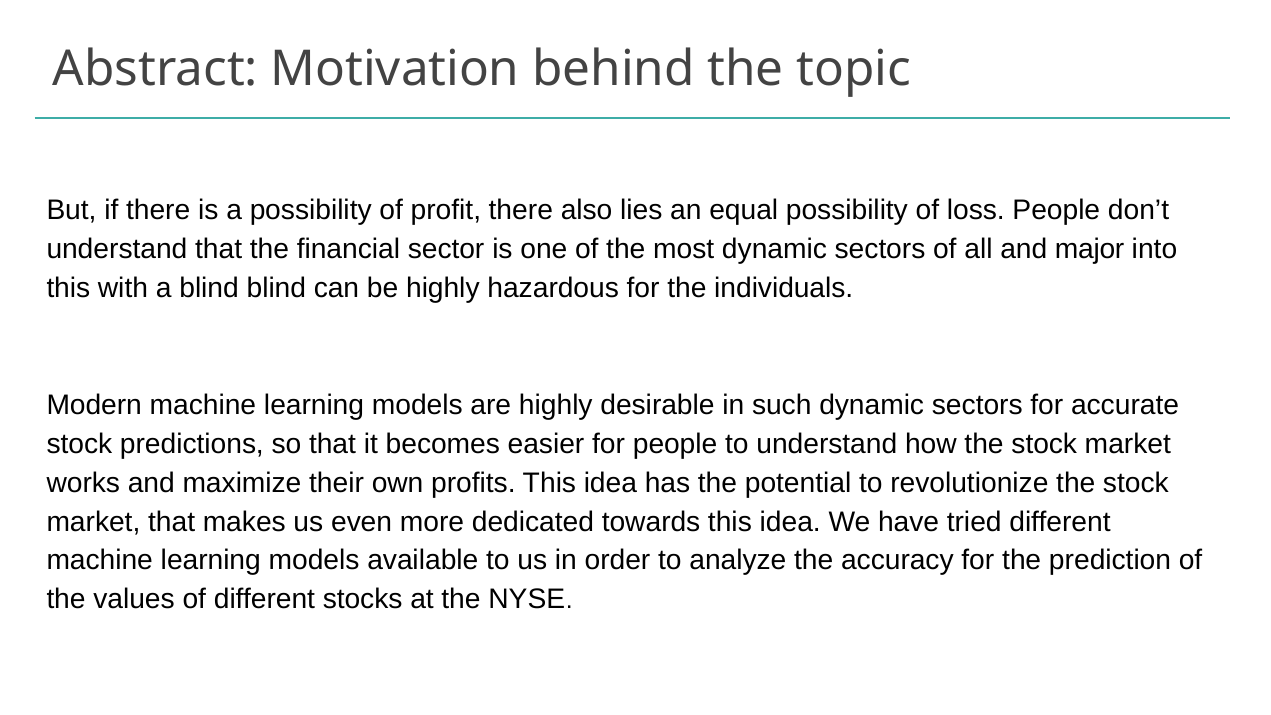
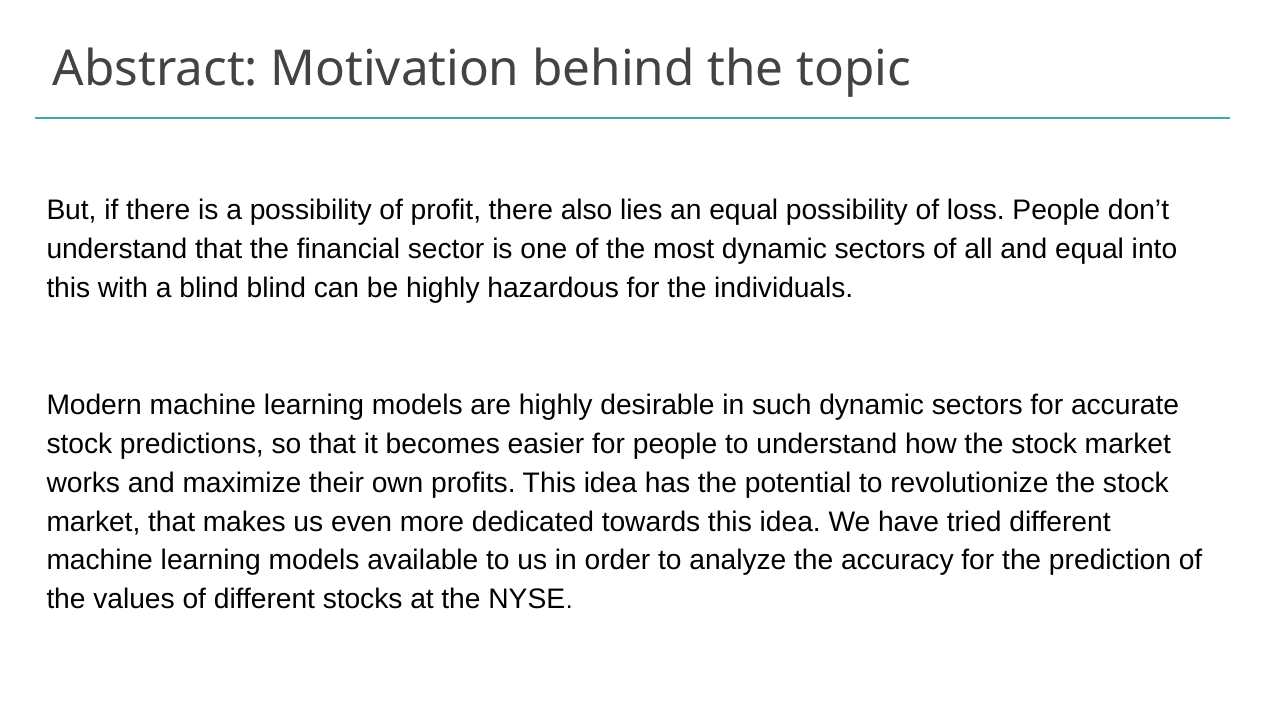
and major: major -> equal (1090, 249)
